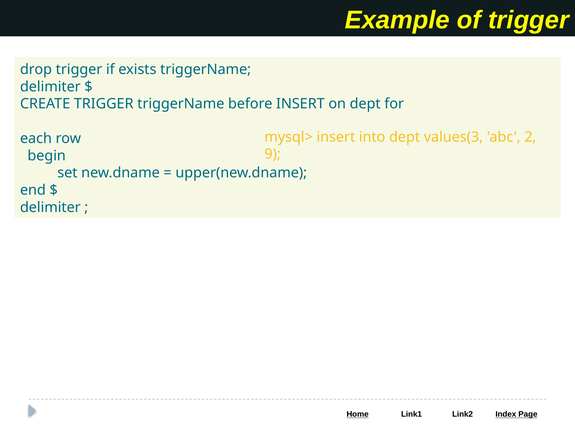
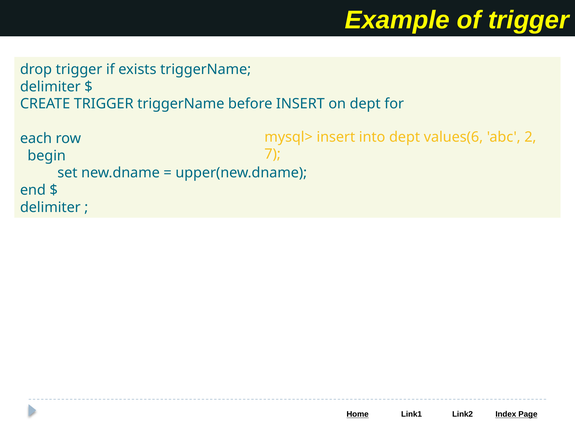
values(3: values(3 -> values(6 (453, 137)
9: 9 -> 7 (273, 154)
